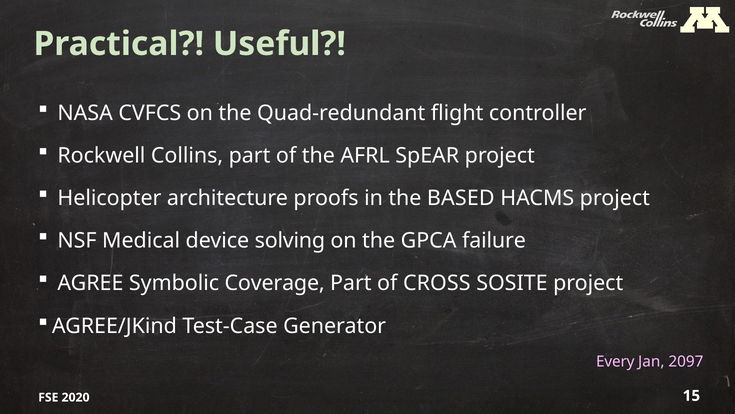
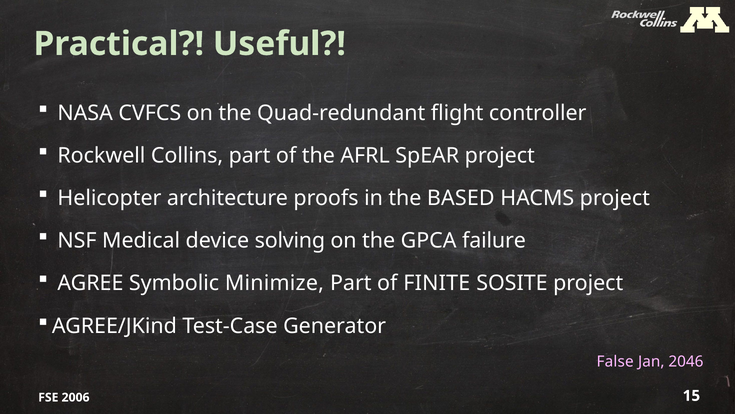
Coverage: Coverage -> Minimize (274, 283)
CROSS: CROSS -> FINITE (437, 283)
Every: Every -> False (615, 361)
2097: 2097 -> 2046 (686, 361)
2020: 2020 -> 2006 (76, 397)
